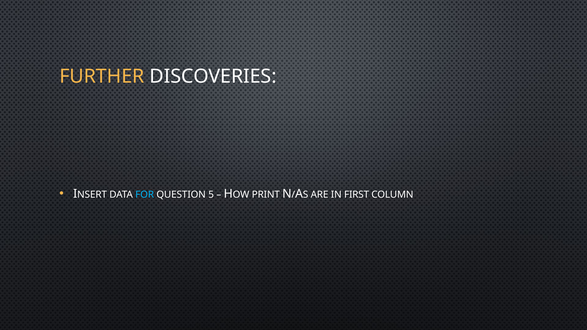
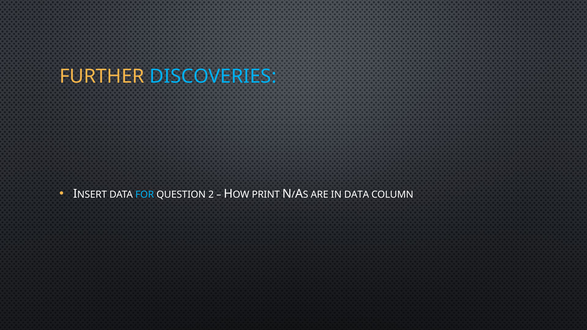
DISCOVERIES colour: white -> light blue (213, 77)
5: 5 -> 2 (211, 195)
IN FIRST: FIRST -> DATA (357, 195)
